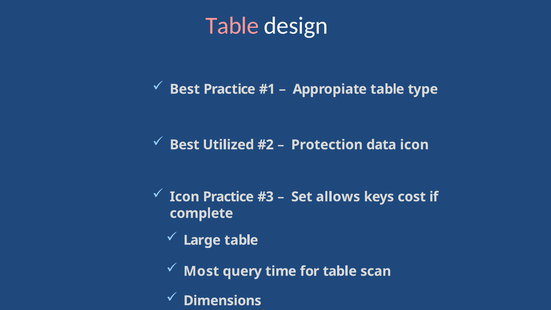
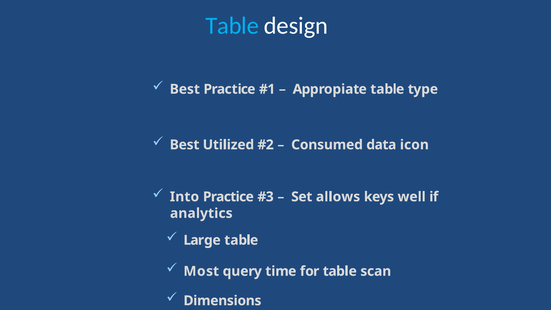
Table colour: pink -> light blue (232, 26)
Protection: Protection -> Consumed (327, 145)
Icon: Icon -> Into (184, 197)
cost: cost -> well (412, 197)
complete: complete -> analytics (201, 213)
